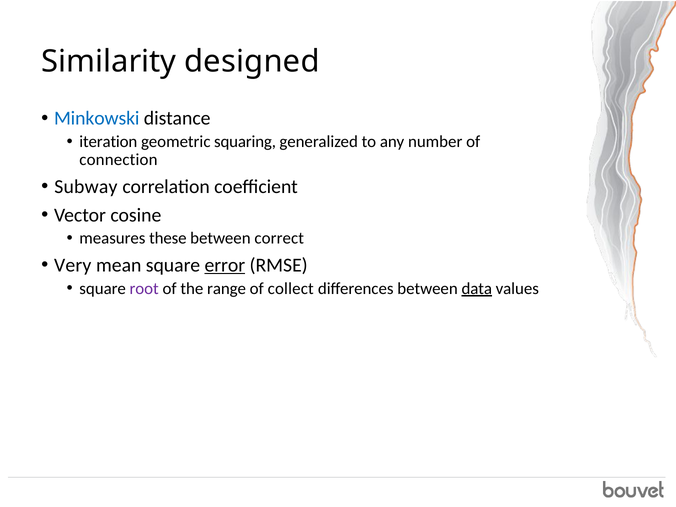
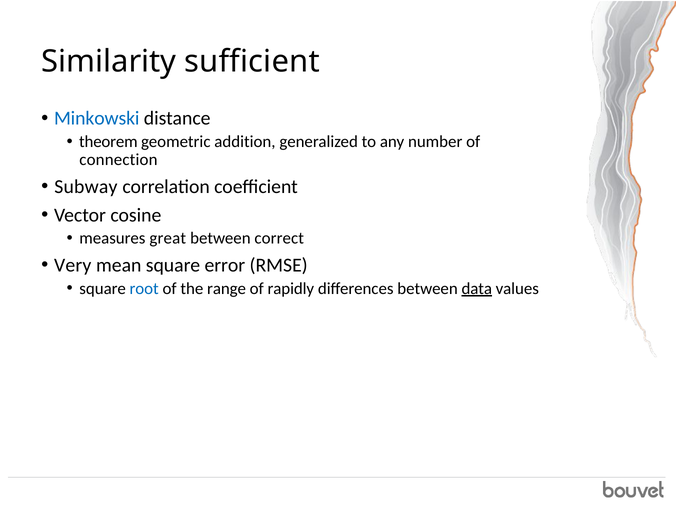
designed: designed -> sufficient (252, 62)
iteration: iteration -> theorem (108, 142)
squaring: squaring -> addition (245, 142)
these: these -> great (168, 238)
error underline: present -> none (225, 265)
root colour: purple -> blue (144, 288)
collect: collect -> rapidly (291, 288)
